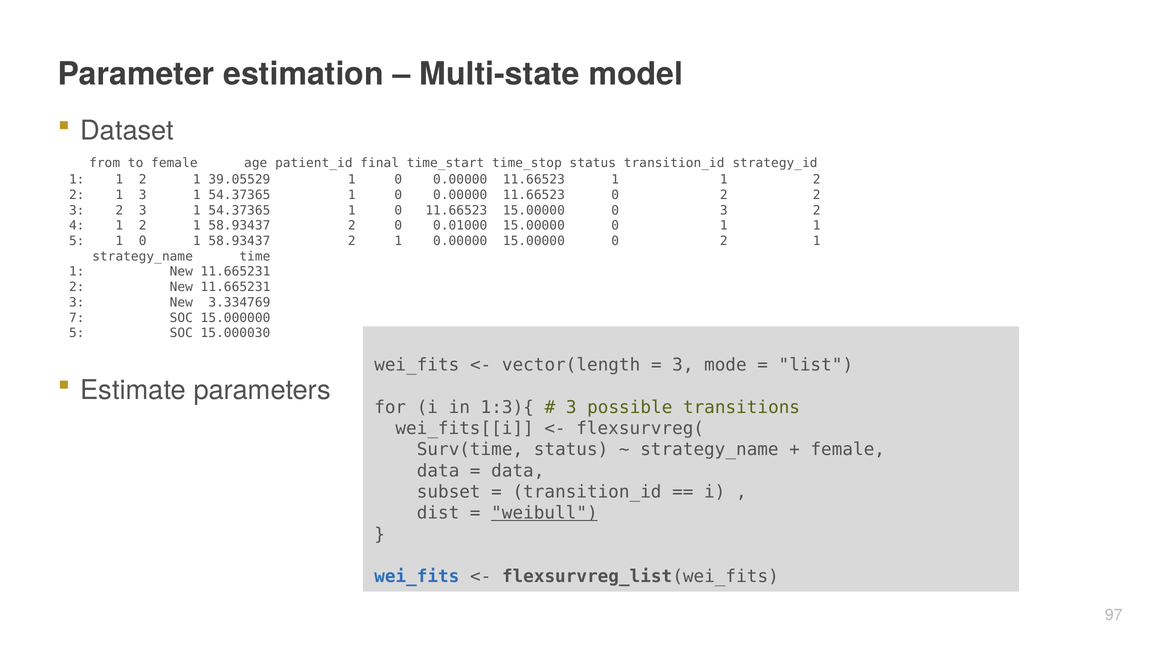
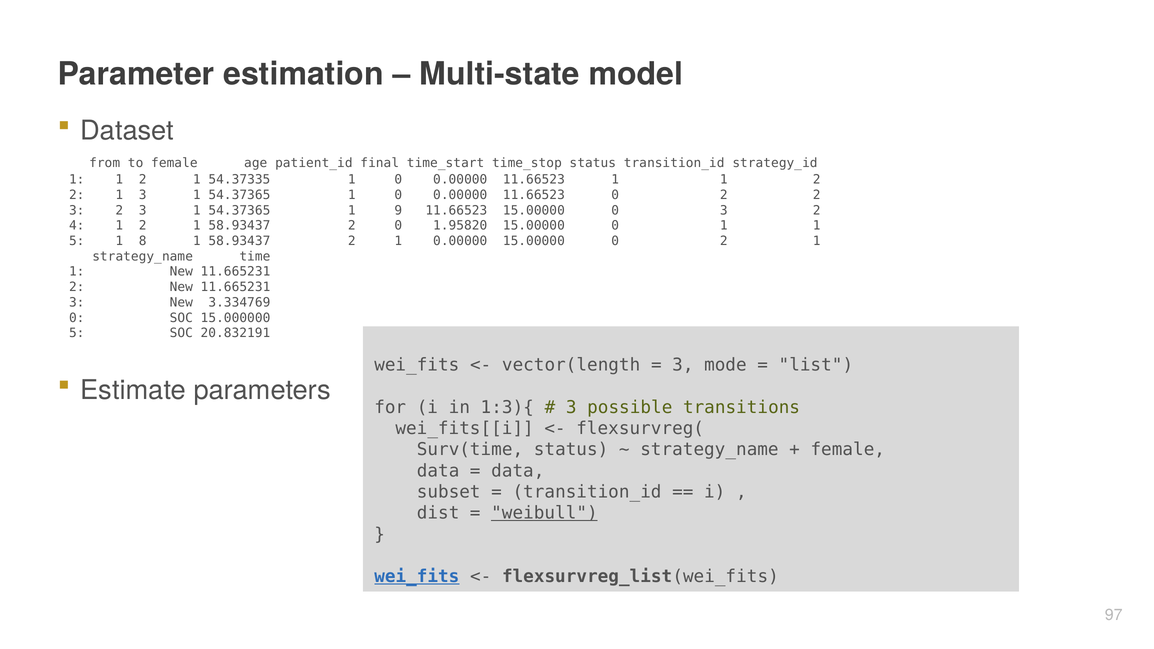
39.05529: 39.05529 -> 54.37335 (239, 180)
0: 0 -> 9 (398, 210)
0.01000: 0.01000 -> 1.95820 (460, 226)
5 1 0: 0 -> 8 (143, 241)
7: 7 -> 0 (77, 318)
15.000030: 15.000030 -> 20.832191 (235, 333)
wei_fits underline: none -> present (417, 577)
